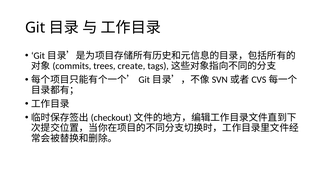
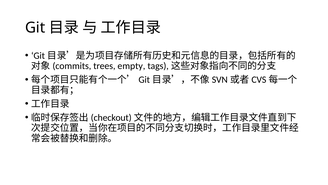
create: create -> empty (131, 66)
